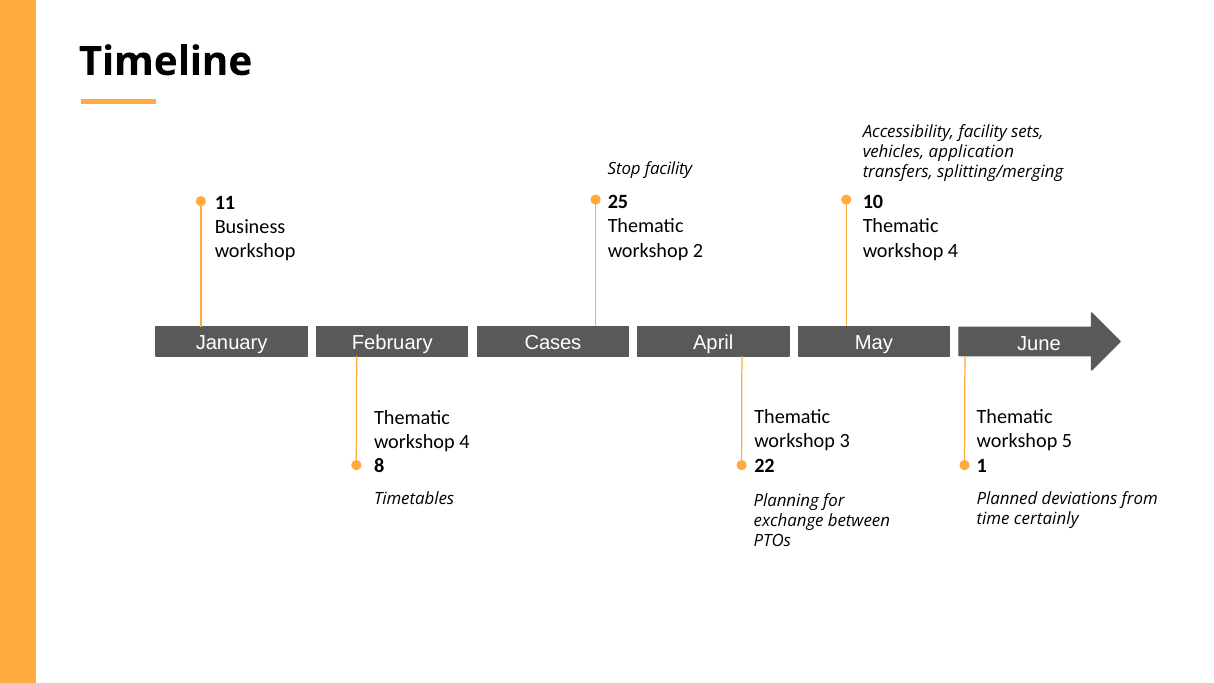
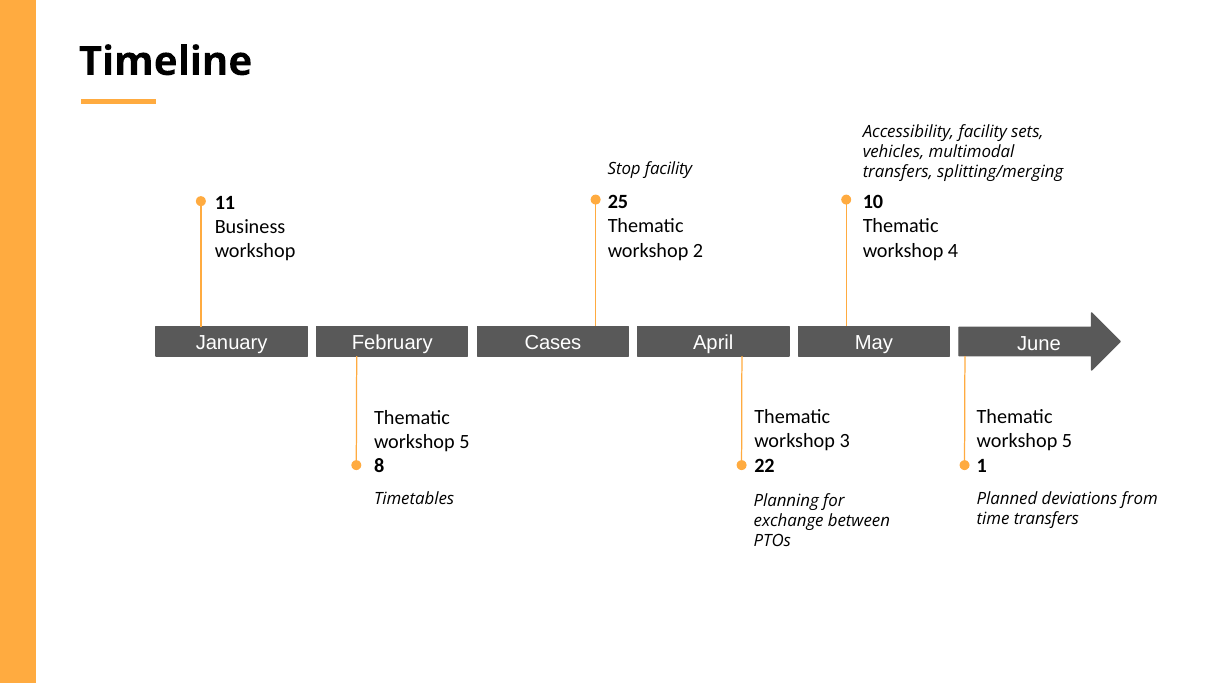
application: application -> multimodal (972, 152)
4: 4 -> 5 (464, 442)
time certainly: certainly -> transfers (1046, 519)
